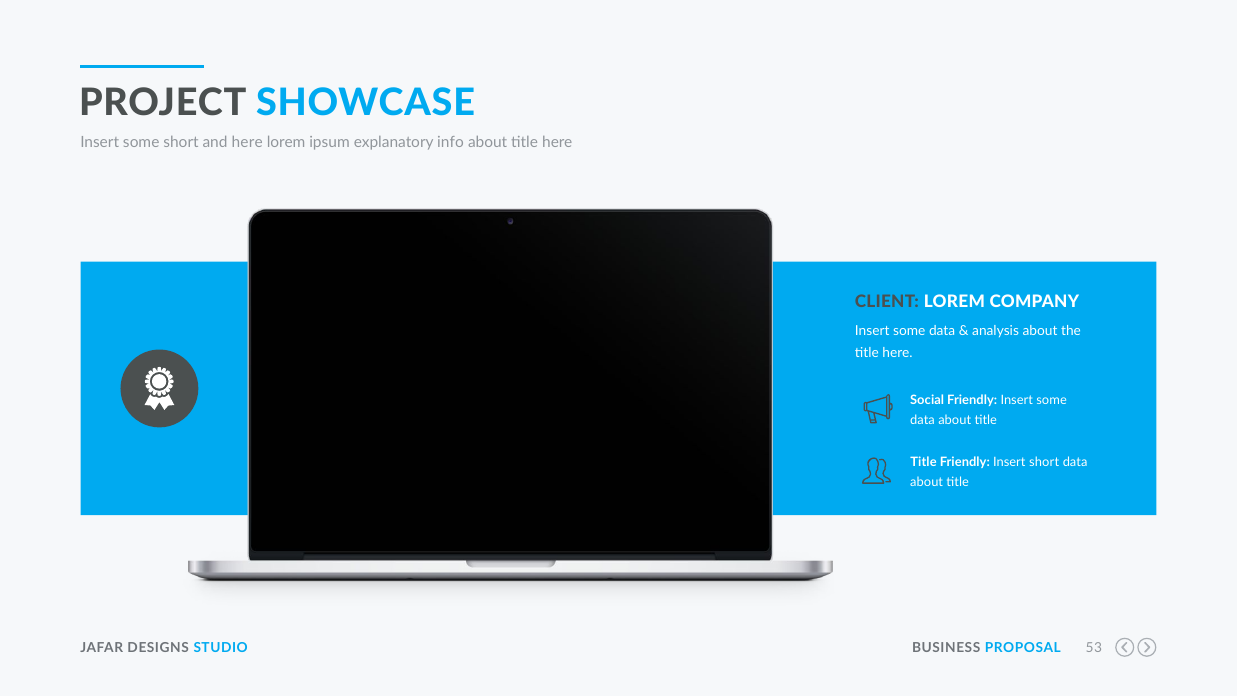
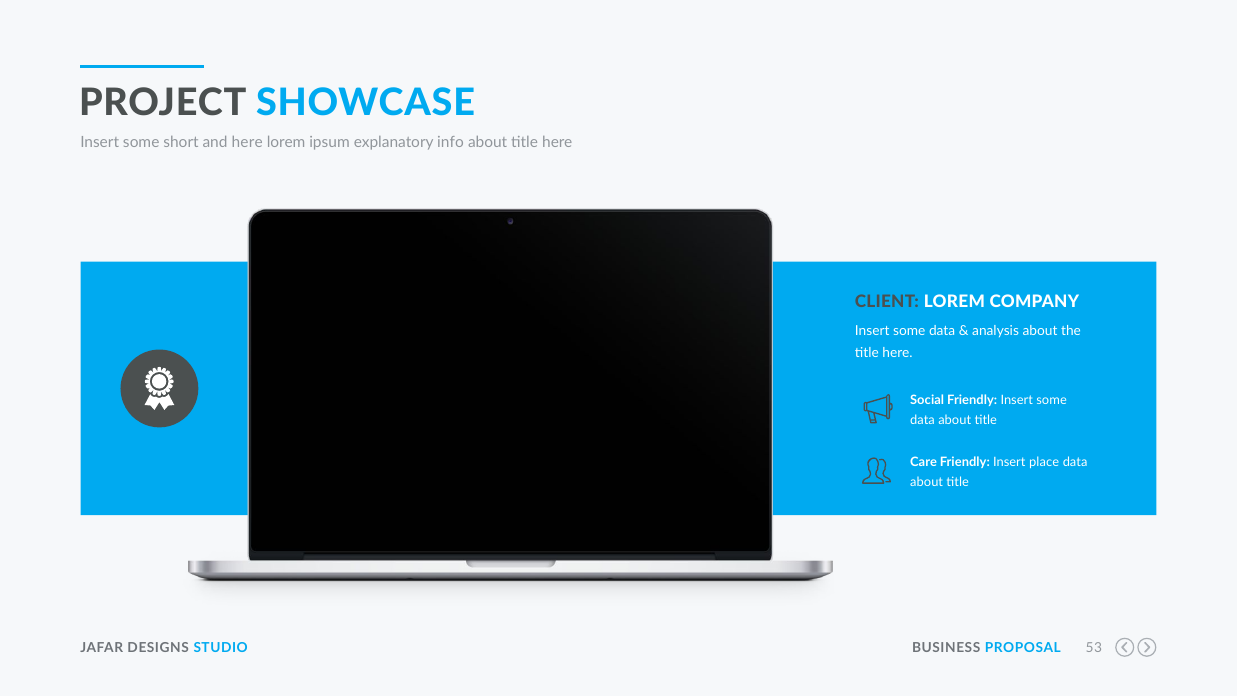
Title: Title -> Care (924, 462)
Insert short: short -> place (1044, 462)
